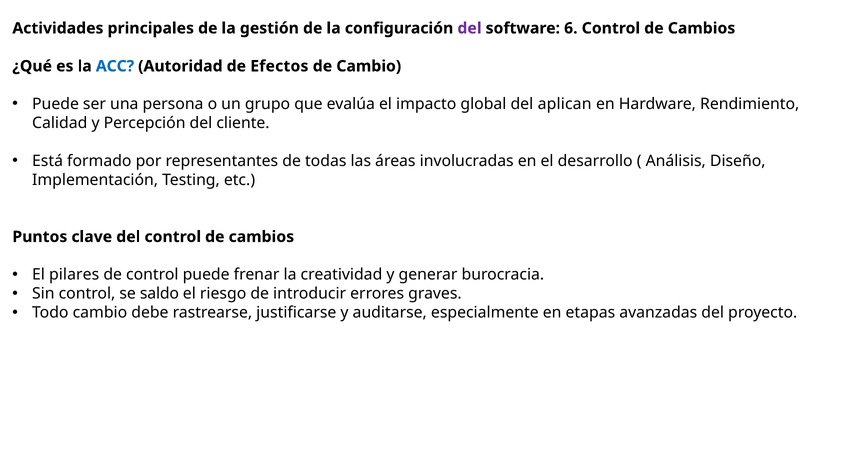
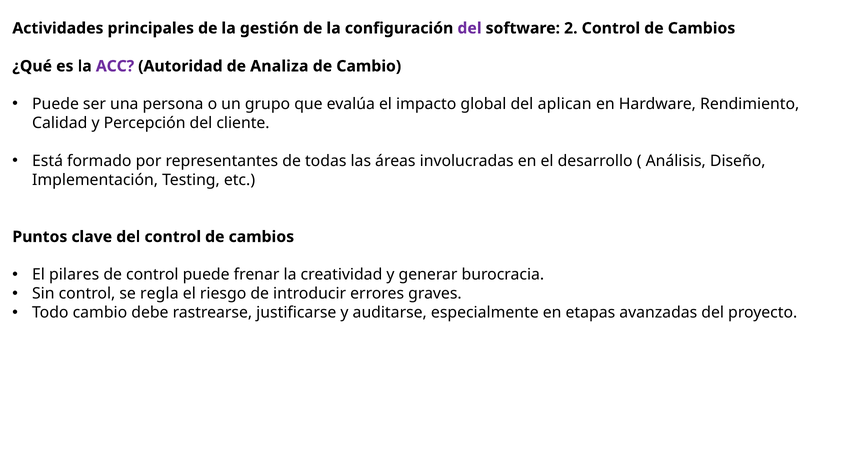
6: 6 -> 2 (571, 28)
ACC colour: blue -> purple (115, 66)
Efectos: Efectos -> Analiza (279, 66)
saldo: saldo -> regla (159, 294)
